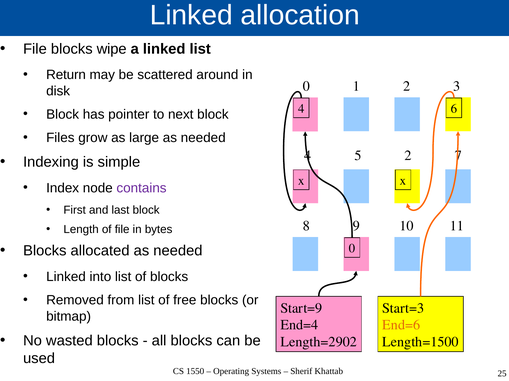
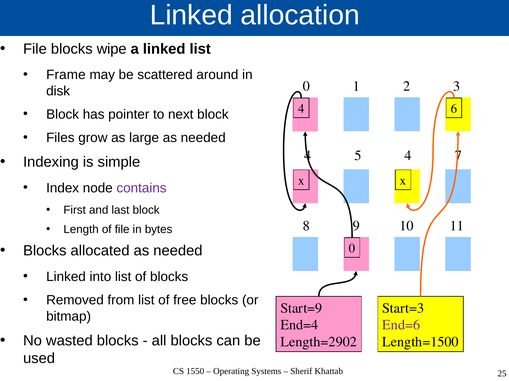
Return: Return -> Frame (66, 75)
5 2: 2 -> 4 (408, 156)
End=6 colour: orange -> purple (401, 326)
